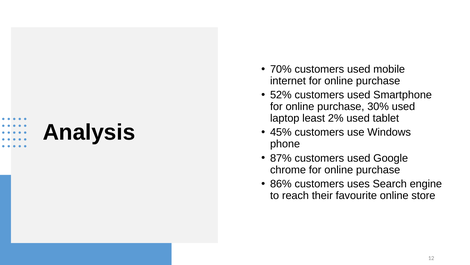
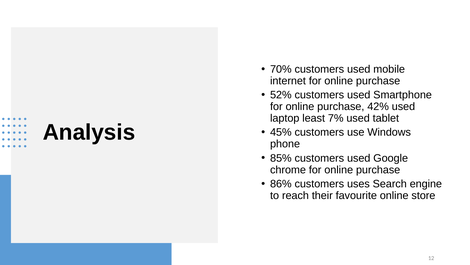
30%: 30% -> 42% (378, 106)
2%: 2% -> 7% (336, 118)
87%: 87% -> 85% (281, 158)
